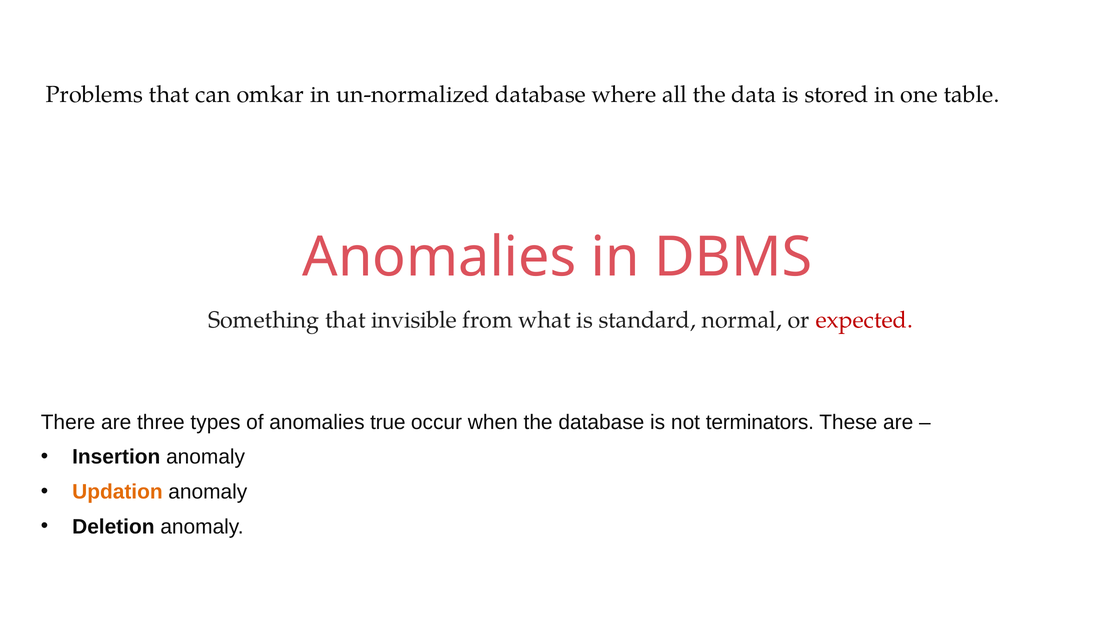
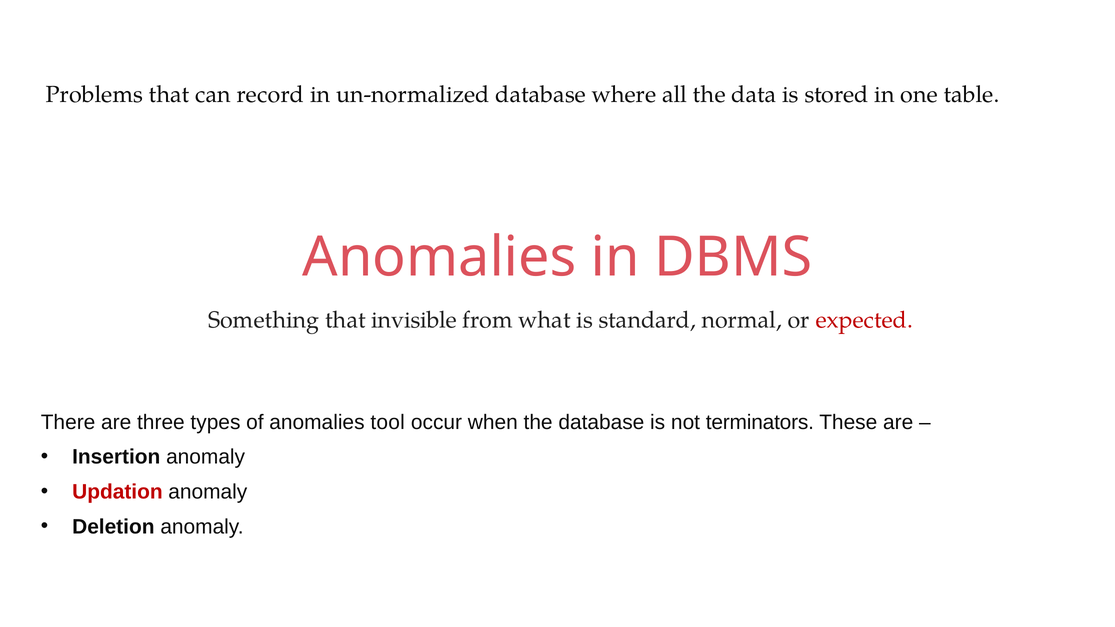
omkar: omkar -> record (270, 95)
true: true -> tool (388, 422)
Updation colour: orange -> red (117, 492)
